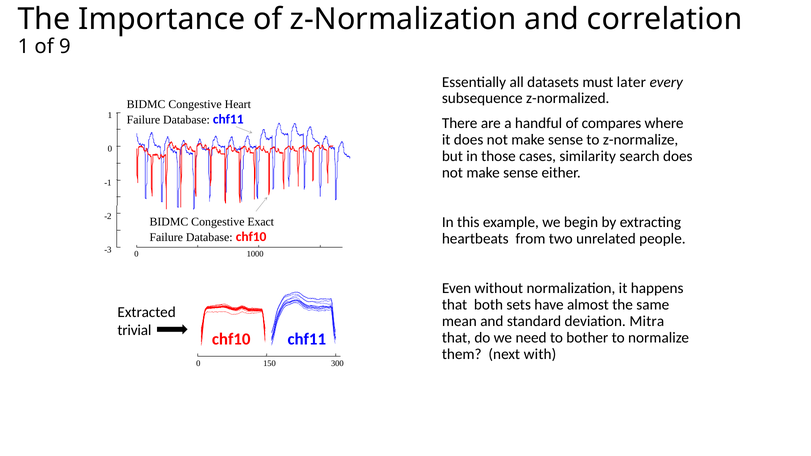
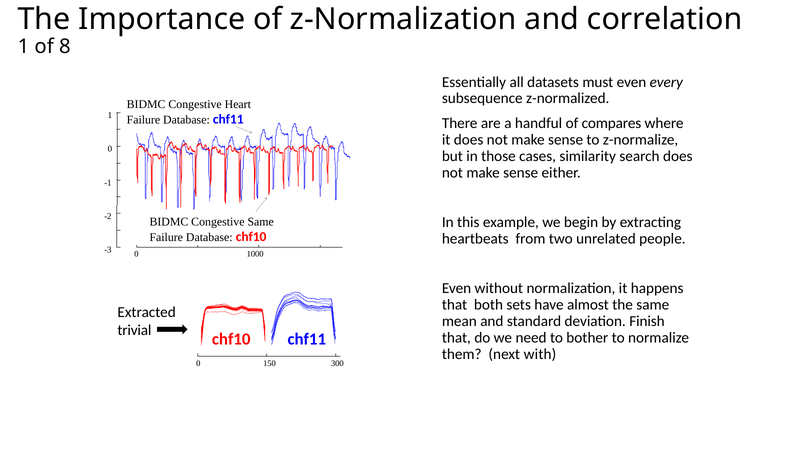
9: 9 -> 8 (65, 47)
must later: later -> even (631, 82)
Congestive Exact: Exact -> Same (261, 222)
Mitra: Mitra -> Finish (647, 321)
